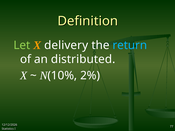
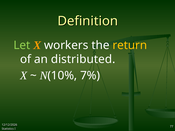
delivery: delivery -> workers (66, 45)
return colour: light blue -> yellow (130, 45)
2%: 2% -> 7% (90, 76)
